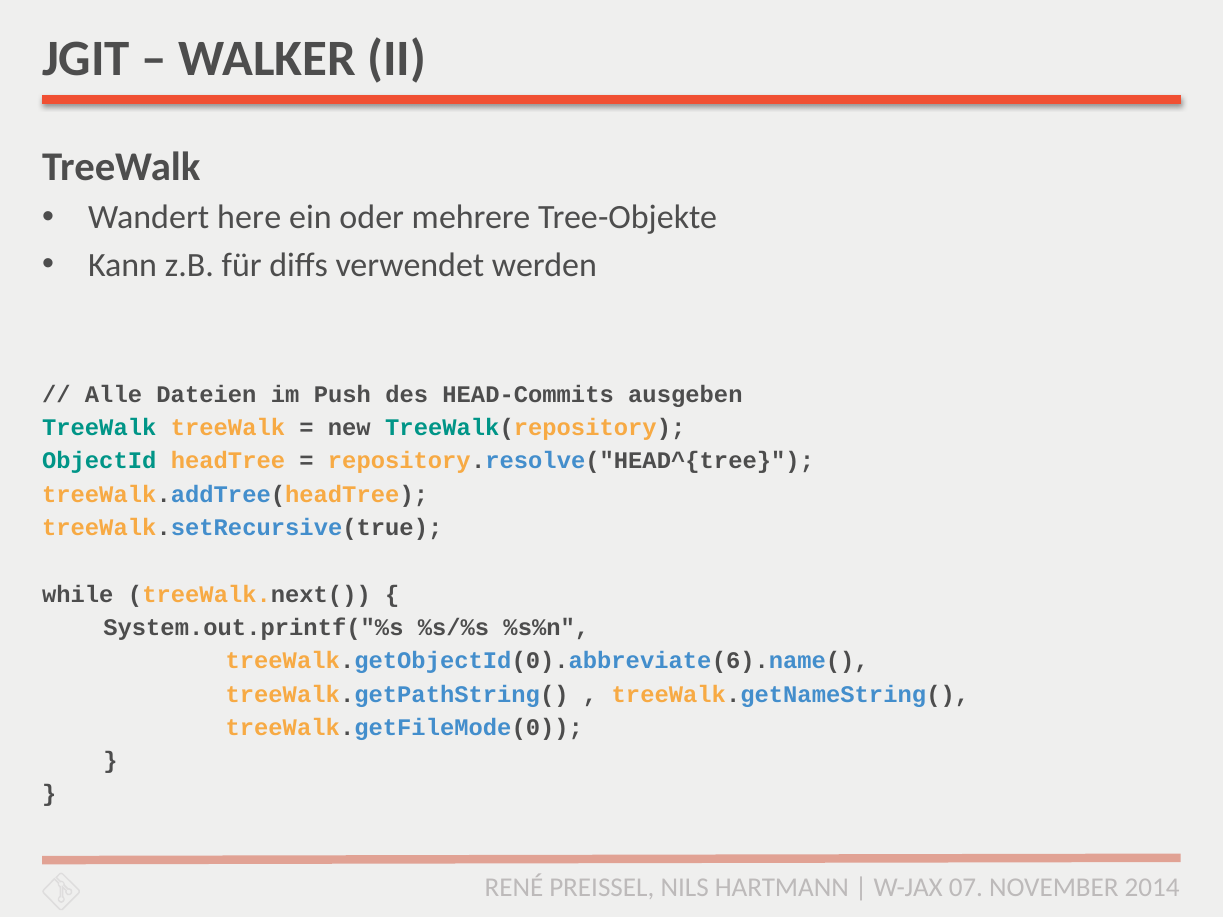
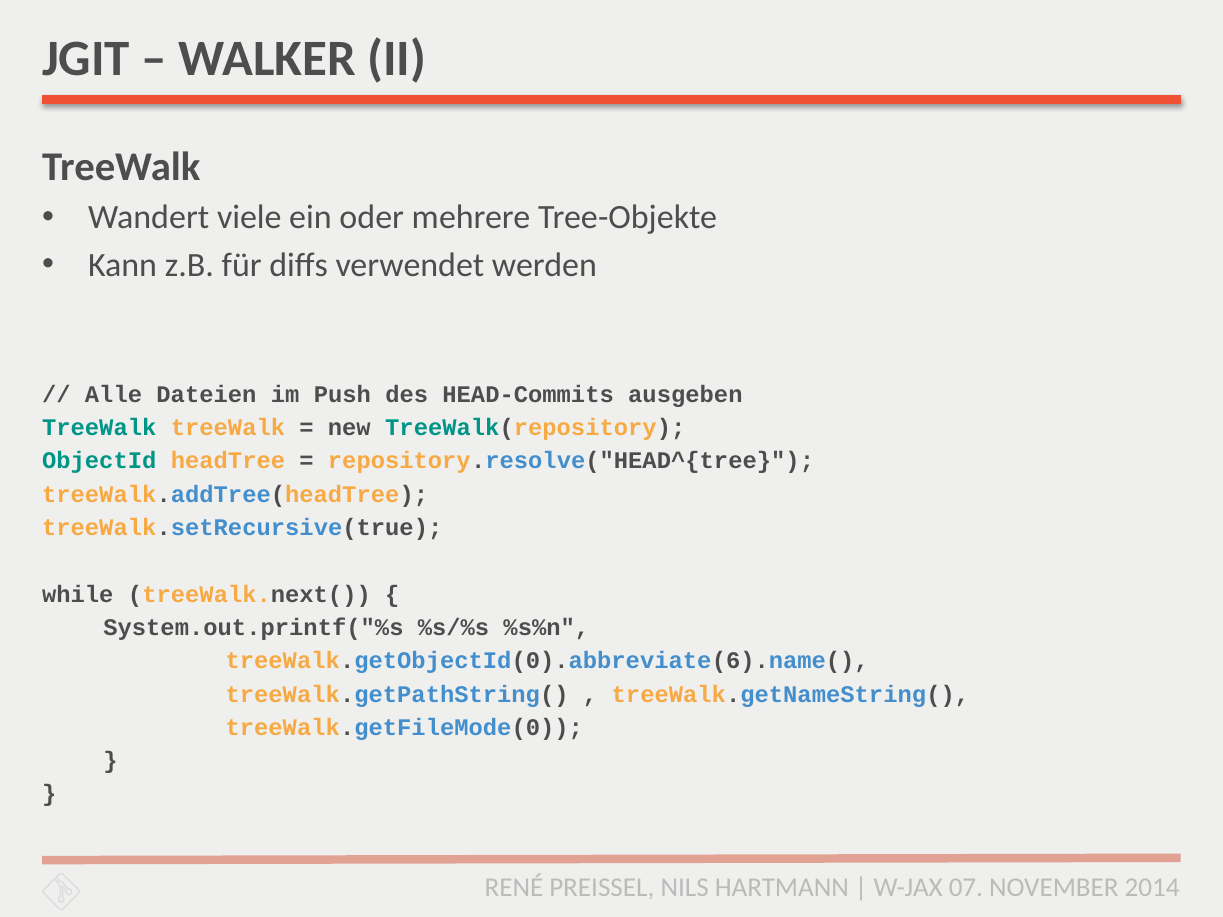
here: here -> viele (249, 218)
